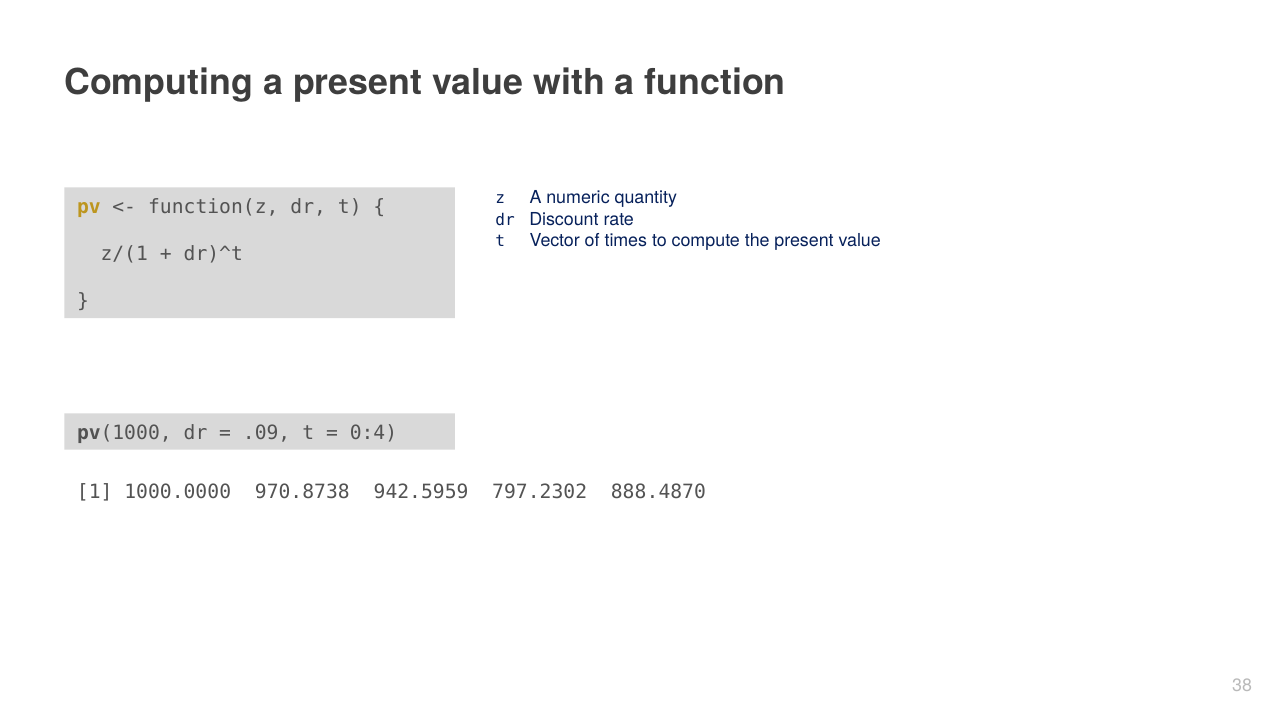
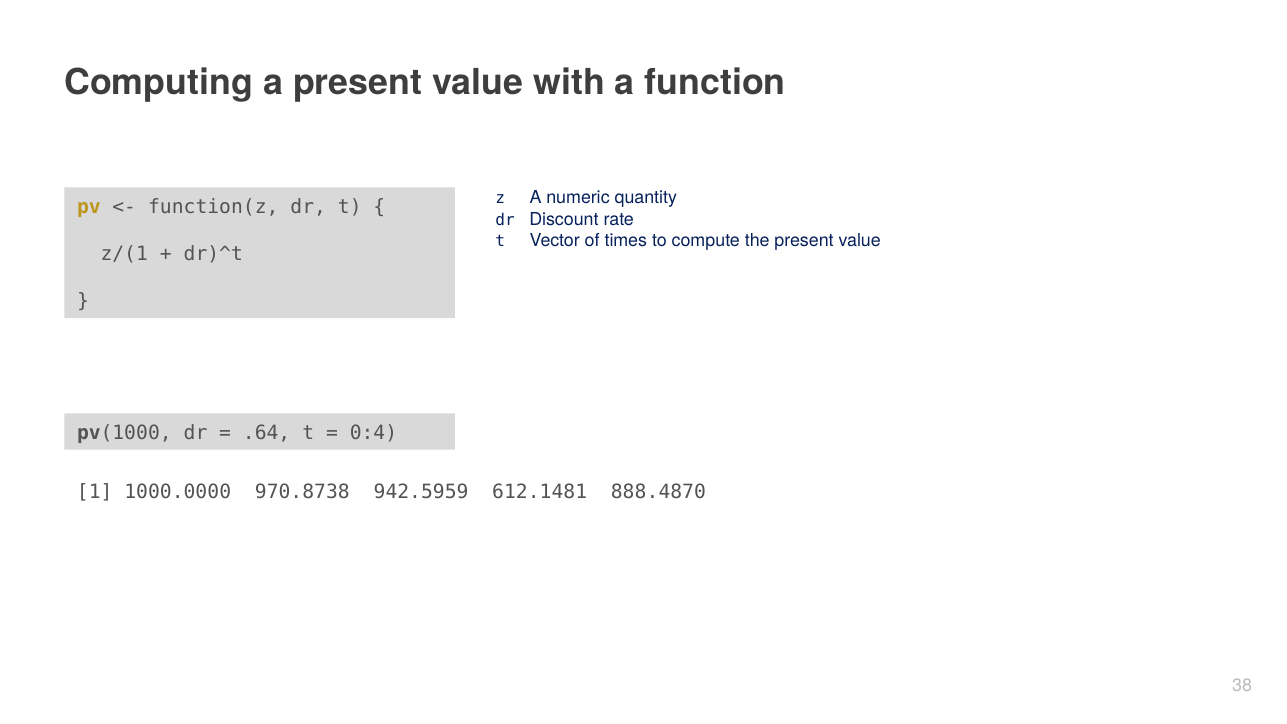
.09: .09 -> .64 (267, 433)
797.2302: 797.2302 -> 612.1481 (540, 492)
